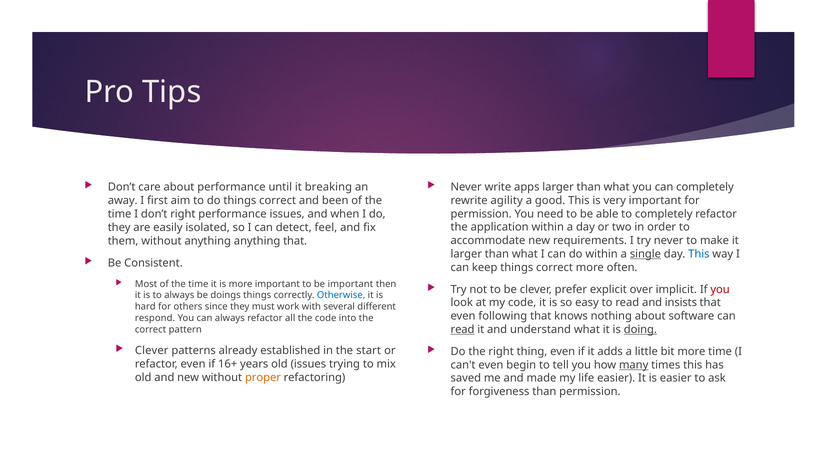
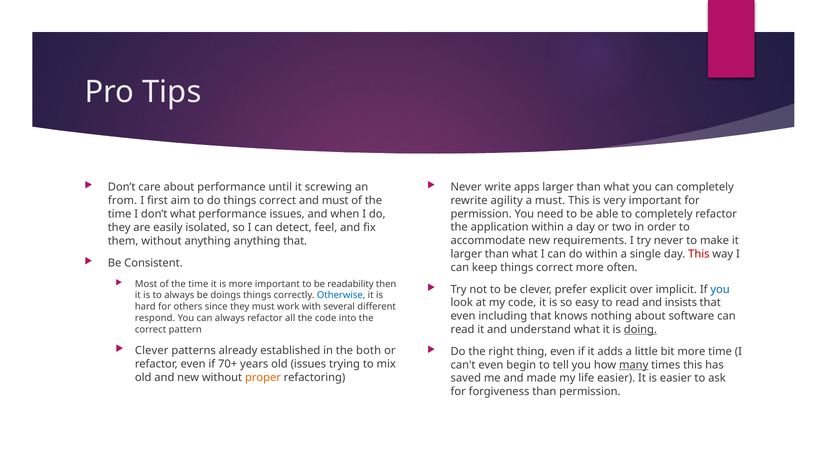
breaking: breaking -> screwing (328, 187)
a good: good -> must (550, 201)
away: away -> from (123, 201)
and been: been -> must (335, 201)
don’t right: right -> what (183, 214)
single underline: present -> none (645, 254)
This colour: blue -> red (699, 254)
be important: important -> readability (350, 284)
you colour: red -> blue (720, 289)
following: following -> including (503, 316)
read underline: present -> none (463, 330)
start: start -> both (369, 351)
16+: 16+ -> 70+ (228, 364)
